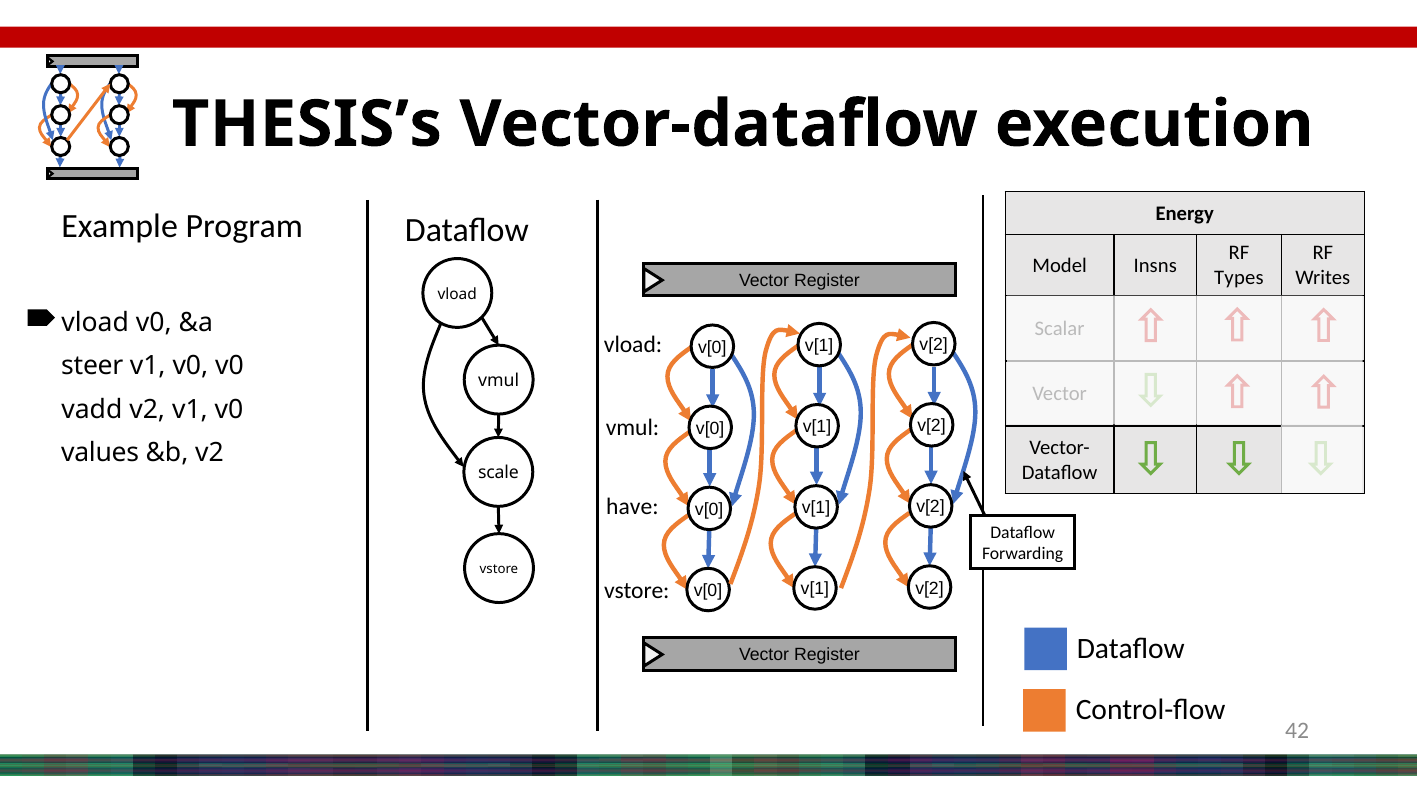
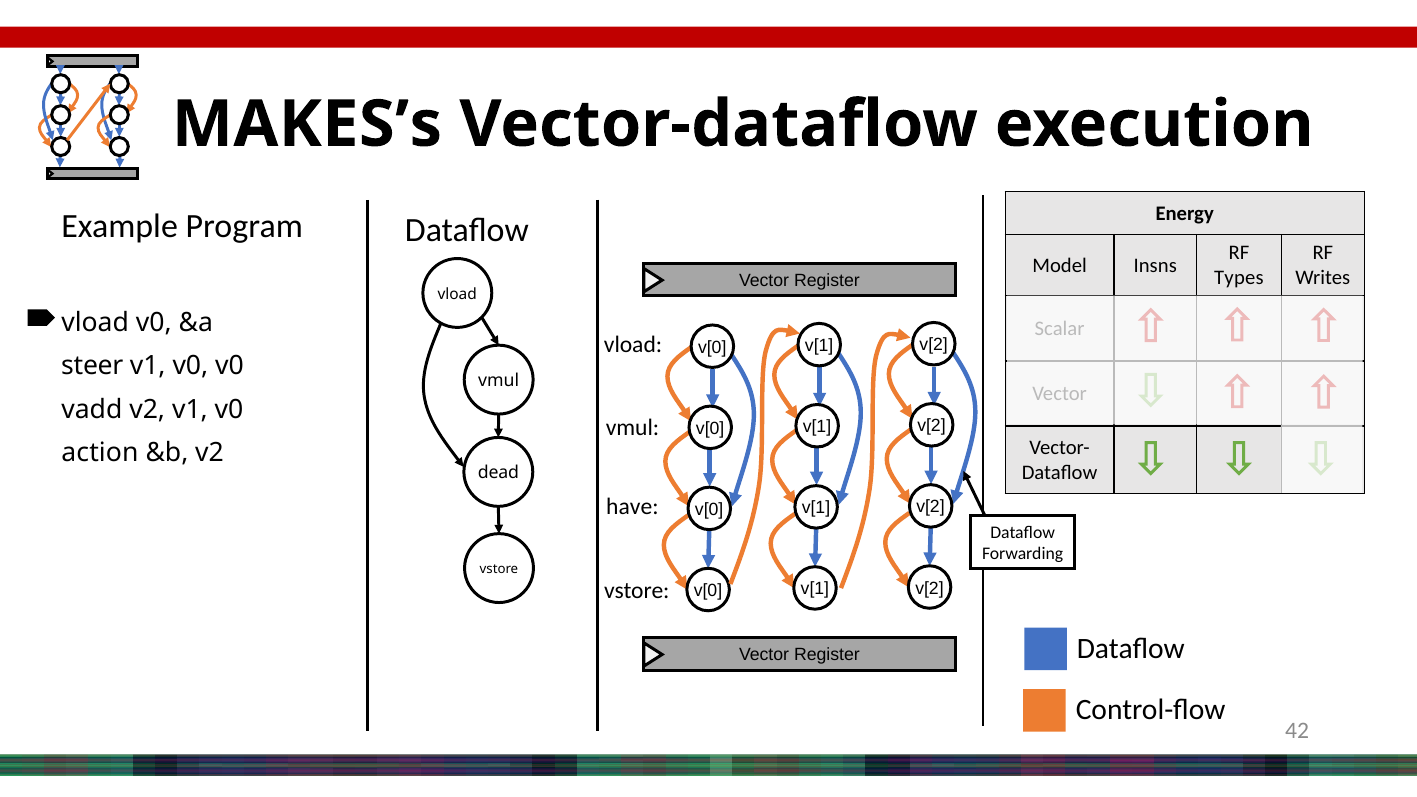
THESIS’s: THESIS’s -> MAKES’s (307, 124)
values: values -> action (100, 453)
scale: scale -> dead (498, 473)
